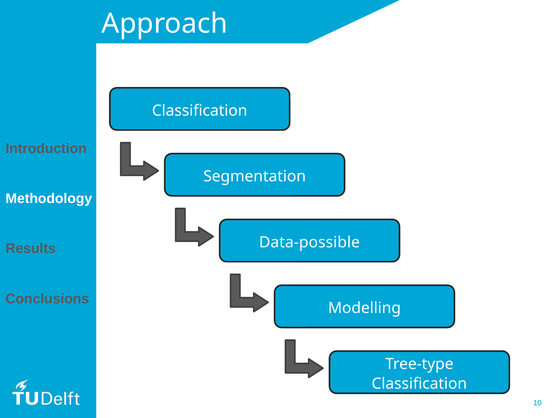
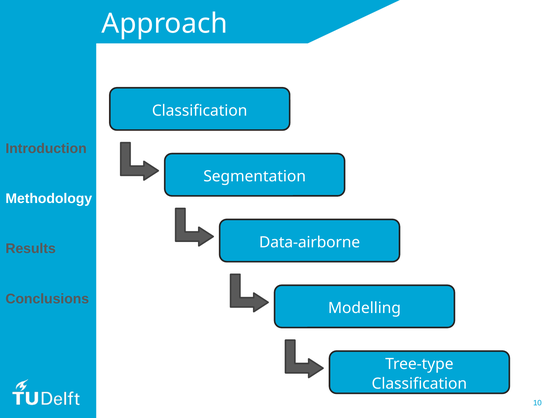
Data-possible: Data-possible -> Data-airborne (310, 243)
